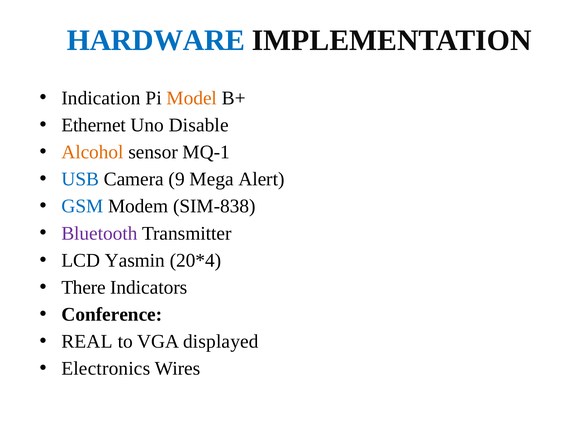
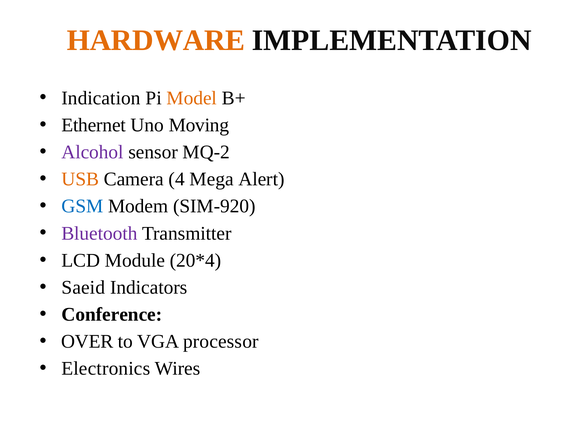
HARDWARE colour: blue -> orange (156, 40)
Disable: Disable -> Moving (199, 125)
Alcohol colour: orange -> purple (92, 152)
MQ-1: MQ-1 -> MQ-2 (206, 152)
USB colour: blue -> orange (80, 179)
9: 9 -> 4 (177, 179)
SIM-838: SIM-838 -> SIM-920 (214, 206)
Yasmin: Yasmin -> Module (135, 260)
There: There -> Saeid (83, 287)
REAL: REAL -> OVER (87, 342)
displayed: displayed -> processor (221, 342)
